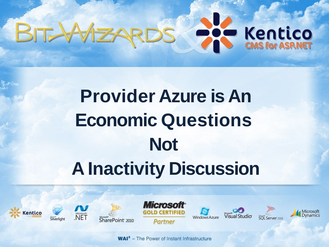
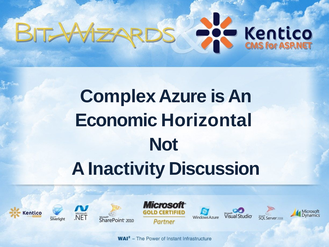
Provider: Provider -> Complex (118, 96)
Questions: Questions -> Horizontal (207, 120)
